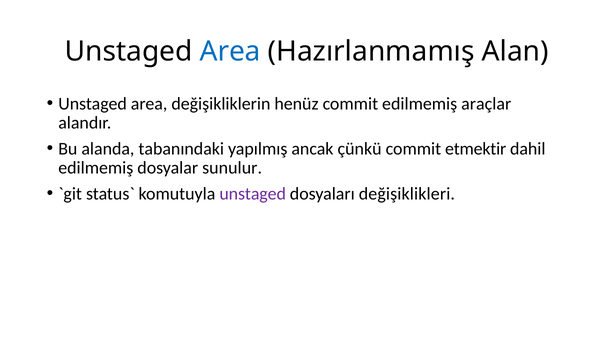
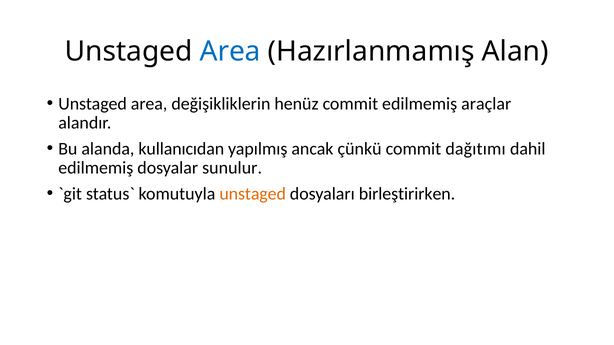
tabanındaki: tabanındaki -> kullanıcıdan (181, 149)
etmektir: etmektir -> dağıtımı (476, 149)
unstaged colour: purple -> orange (253, 194)
değişiklikleri: değişiklikleri -> birleştirirken (407, 194)
